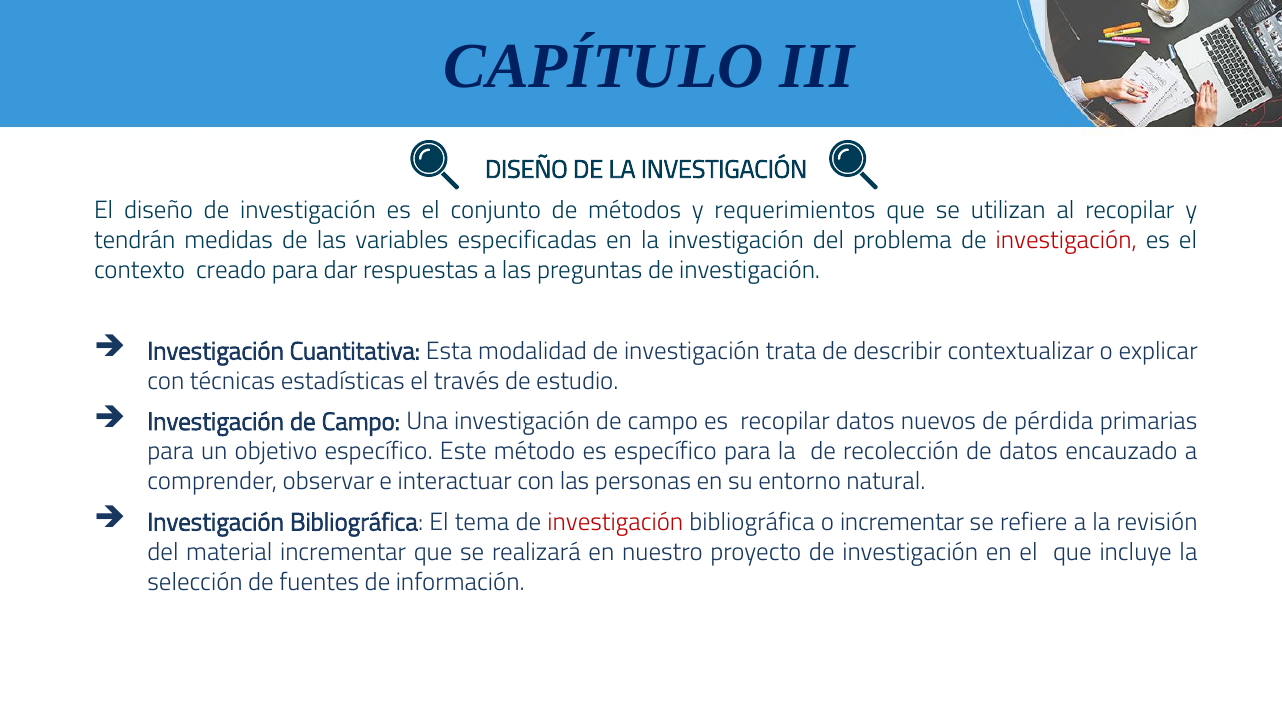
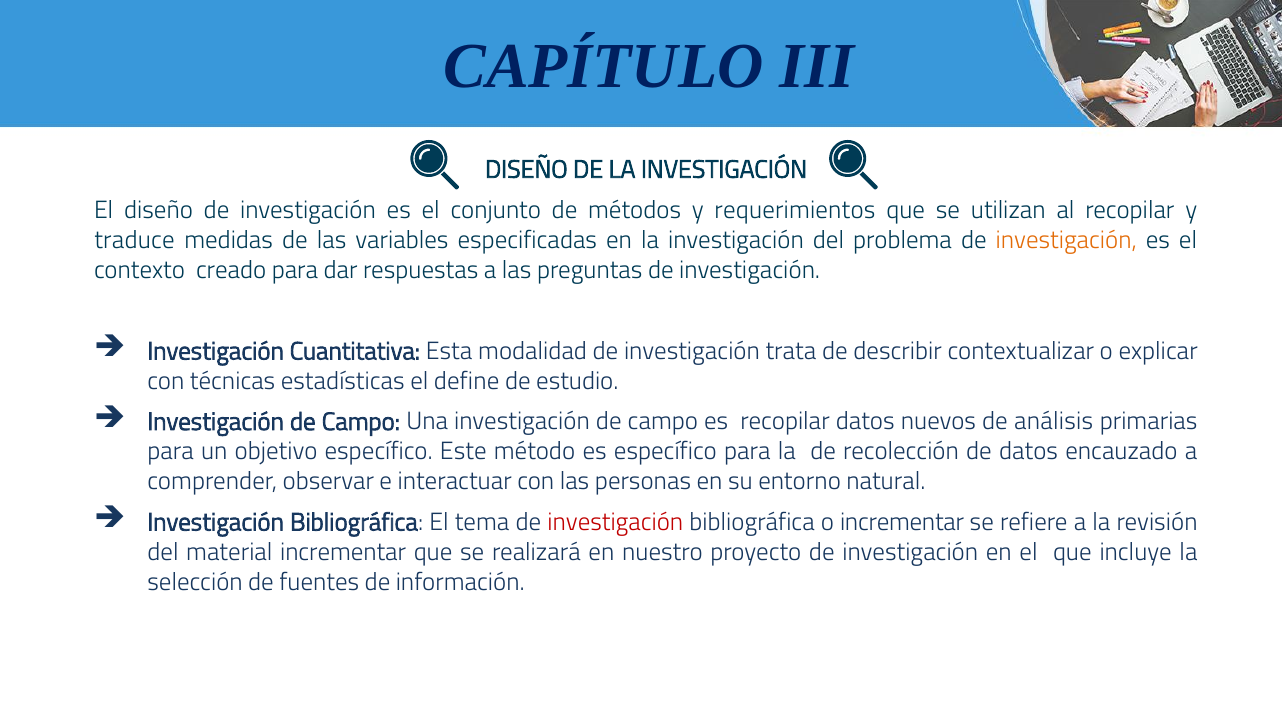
tendrán: tendrán -> traduce (135, 240)
investigación colour: red -> orange (1066, 240)
través: través -> define (467, 381)
pérdida: pérdida -> análisis (1054, 422)
